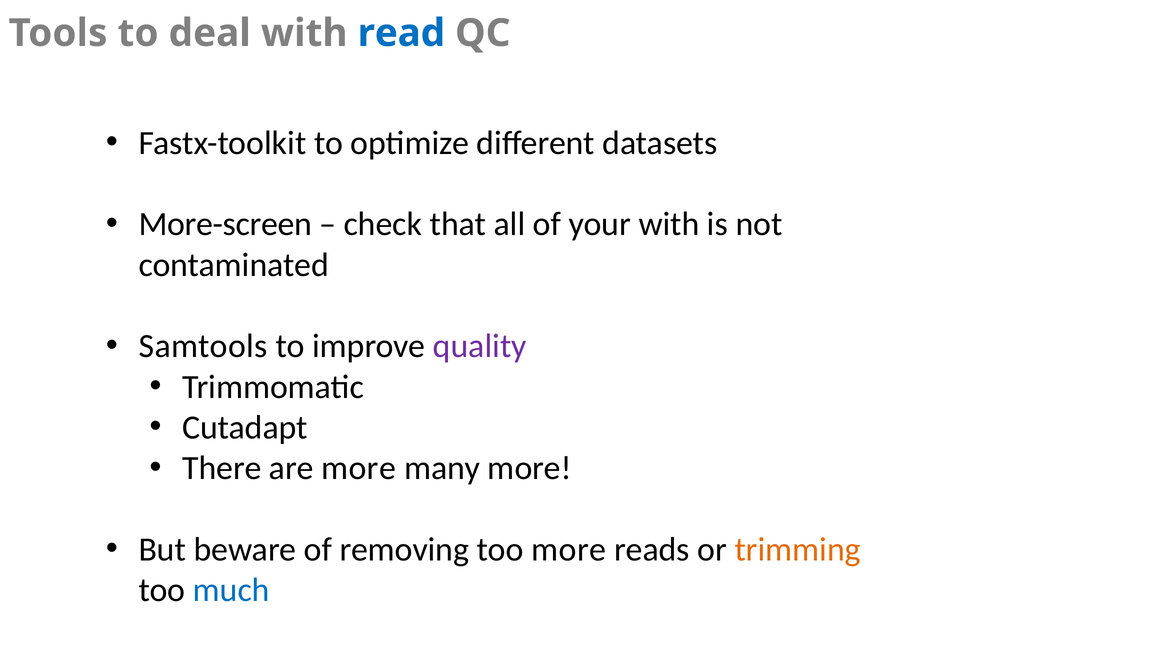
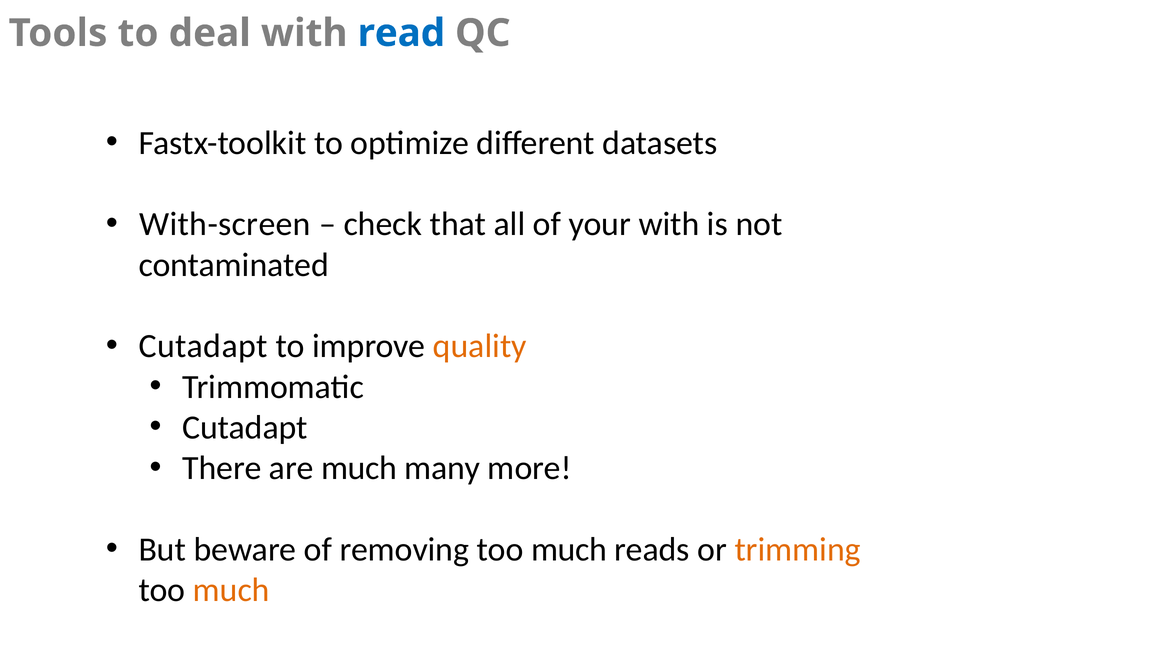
More-screen: More-screen -> With-screen (225, 224)
Samtools: Samtools -> Cutadapt (203, 346)
quality colour: purple -> orange (480, 346)
are more: more -> much (359, 468)
removing too more: more -> much (569, 550)
much colour: blue -> orange (231, 590)
